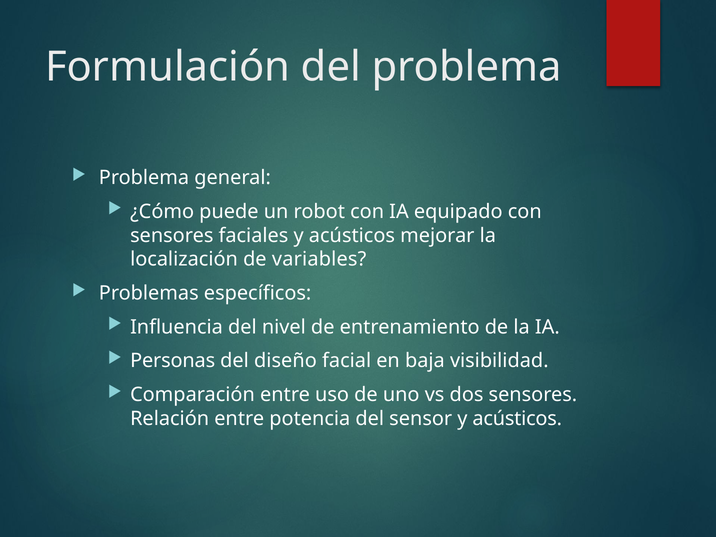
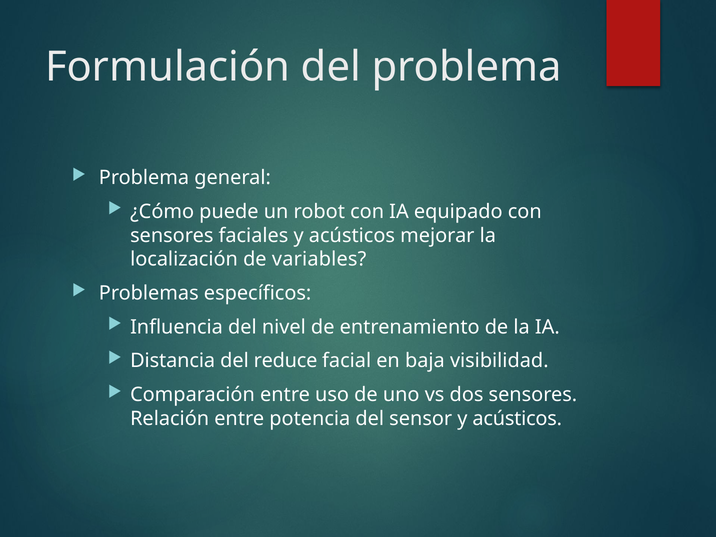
Personas: Personas -> Distancia (173, 361)
diseño: diseño -> reduce (286, 361)
